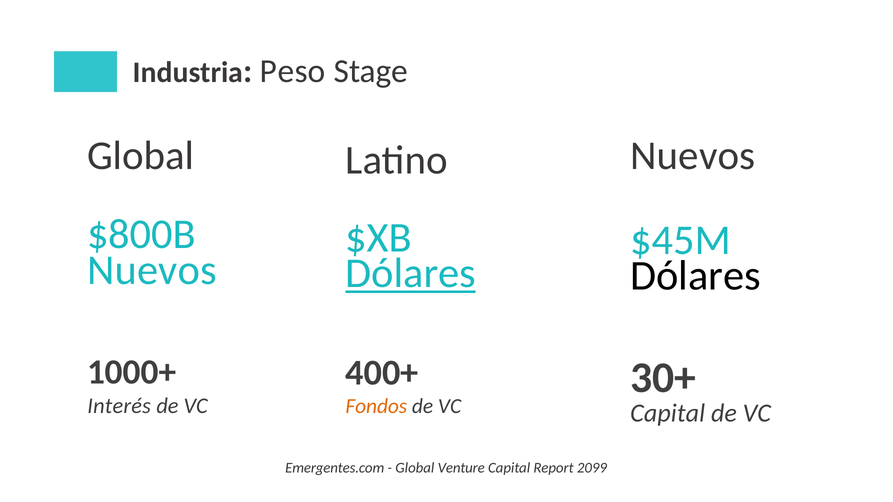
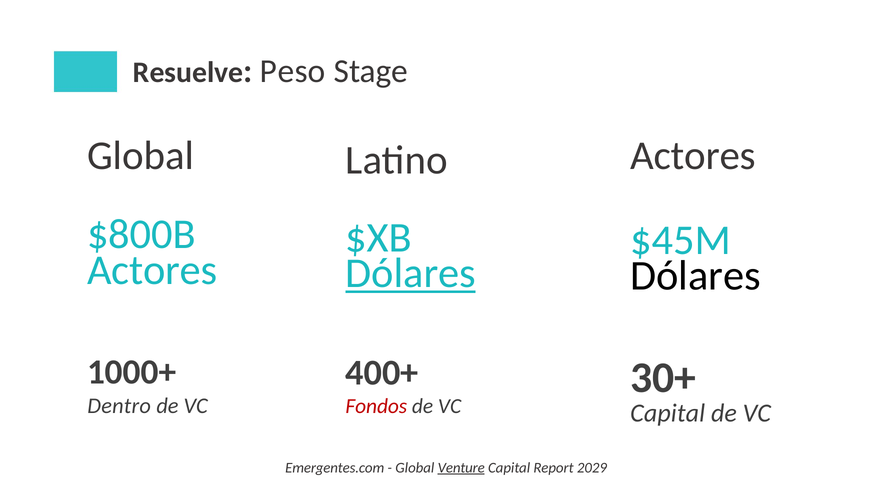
Industria: Industria -> Resuelve (188, 72)
Nuevos: Nuevos -> Actores (693, 156)
Nuevos: Nuevos -> Actores (152, 270)
Interés: Interés -> Dentro (119, 406)
Fondos colour: orange -> red (376, 406)
Venture underline: none -> present (461, 468)
2099: 2099 -> 2029 (592, 468)
